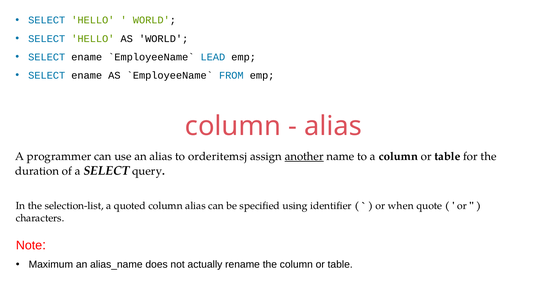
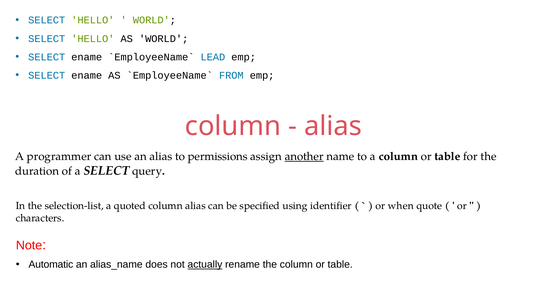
orderitemsj: orderitemsj -> permissions (218, 157)
Maximum: Maximum -> Automatic (51, 265)
actually underline: none -> present (205, 265)
